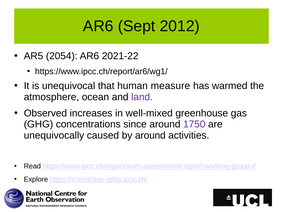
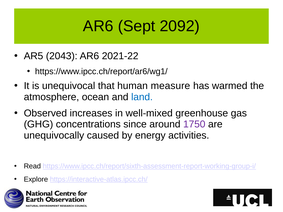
2012: 2012 -> 2092 (180, 26)
2054: 2054 -> 2043 (62, 56)
land colour: purple -> blue (142, 97)
by around: around -> energy (150, 136)
